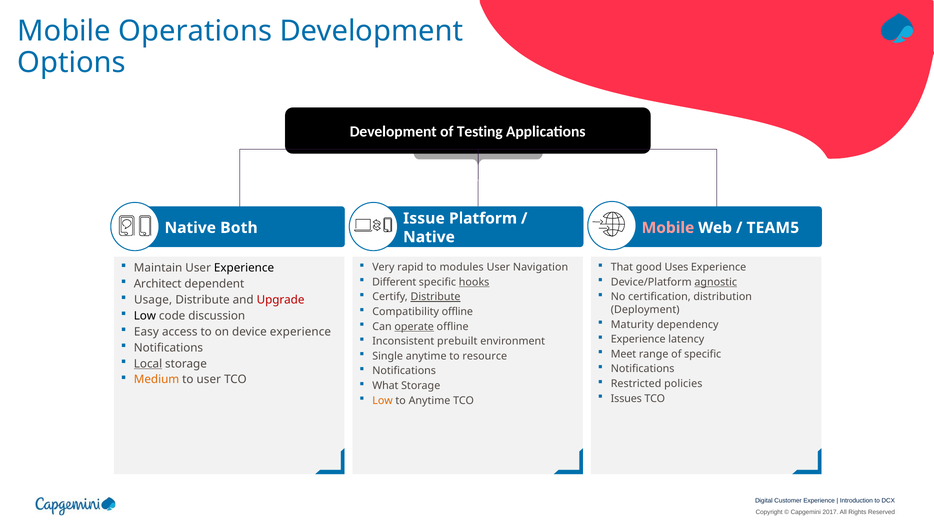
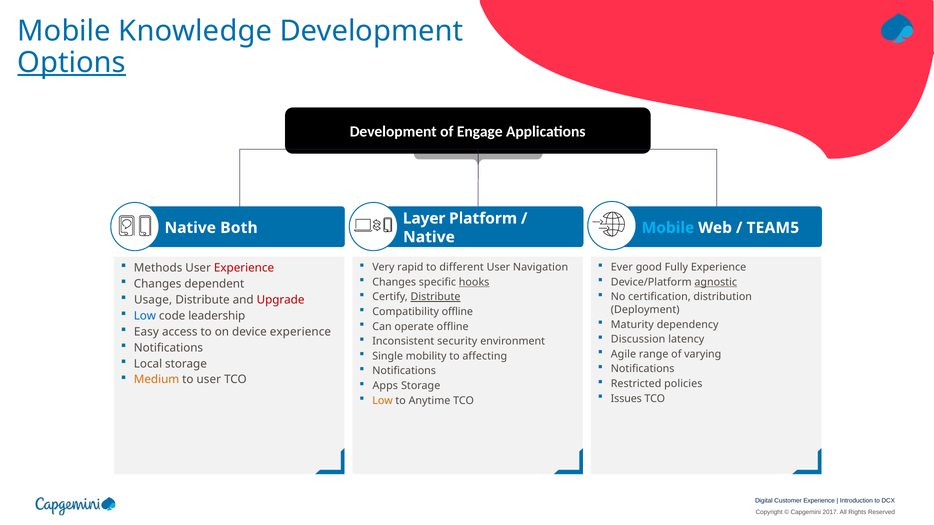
Operations: Operations -> Knowledge (195, 31)
Options underline: none -> present (72, 62)
Testing: Testing -> Engage (480, 132)
Issue: Issue -> Layer (424, 219)
Mobile colour: pink -> light blue (668, 228)
modules: modules -> different (462, 267)
That: That -> Ever (622, 267)
Uses: Uses -> Fully (676, 267)
Maintain: Maintain -> Methods (158, 268)
Experience colour: black -> red (244, 268)
Different: Different -> Changes (394, 282)
Architect: Architect -> Changes (158, 284)
Low colour: black -> blue (145, 316)
discussion: discussion -> leadership (217, 316)
operate underline: present -> none (414, 327)
Experience: Experience -> Discussion (638, 340)
prebuilt: prebuilt -> security (457, 342)
Meet: Meet -> Agile (623, 354)
of specific: specific -> varying (703, 354)
Single anytime: anytime -> mobility (426, 356)
resource: resource -> affecting (485, 356)
Local underline: present -> none (148, 364)
What: What -> Apps (385, 386)
